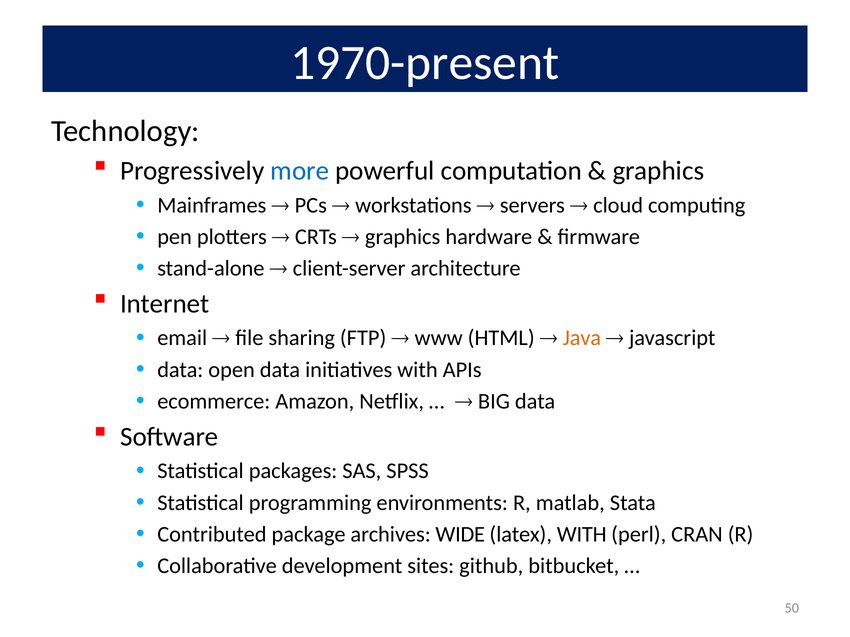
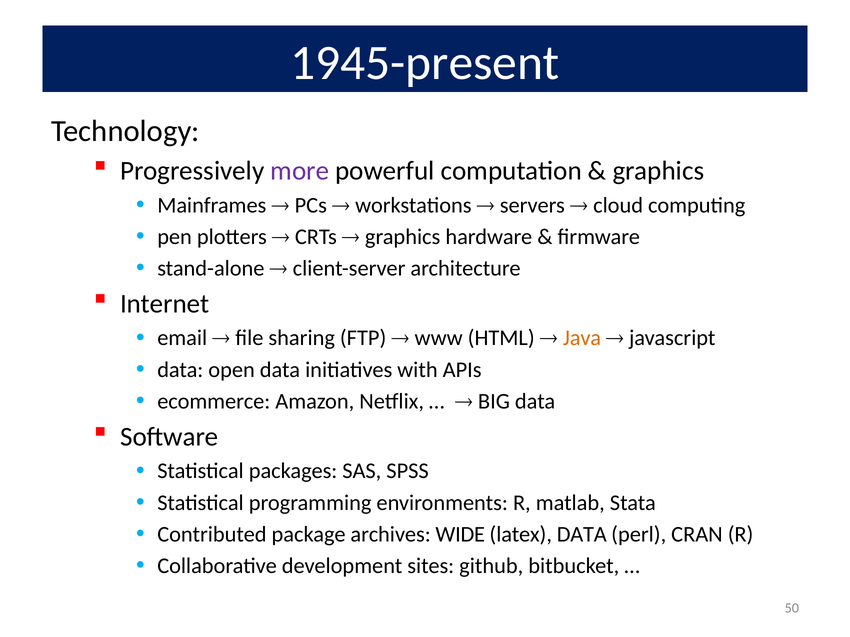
1970-present: 1970-present -> 1945-present (425, 63)
more colour: blue -> purple (300, 171)
latex WITH: WITH -> DATA (582, 535)
